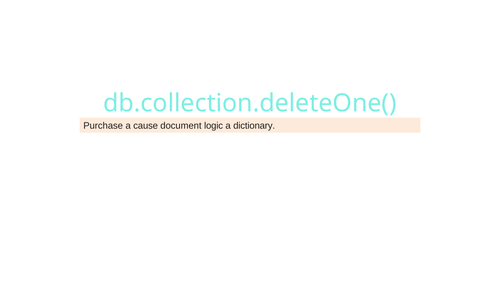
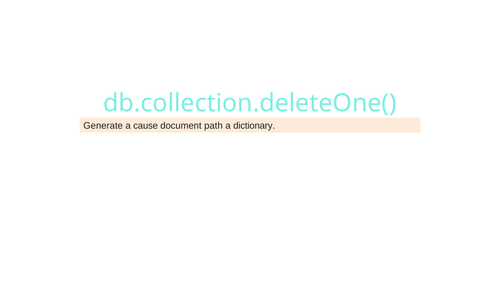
Purchase: Purchase -> Generate (103, 126)
logic: logic -> path (213, 126)
